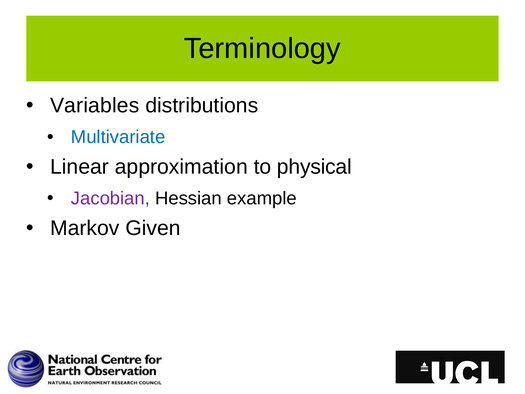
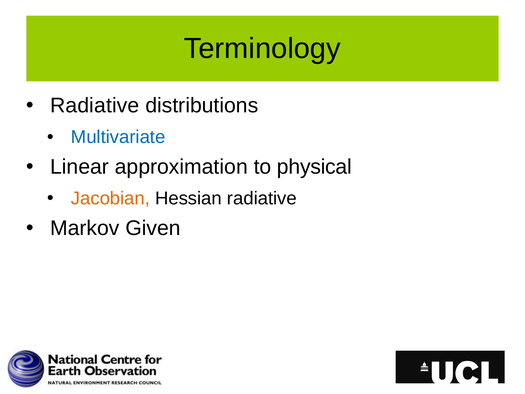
Variables: Variables -> Radiative (95, 105)
Jacobian colour: purple -> orange (110, 198)
Hessian example: example -> radiative (262, 198)
